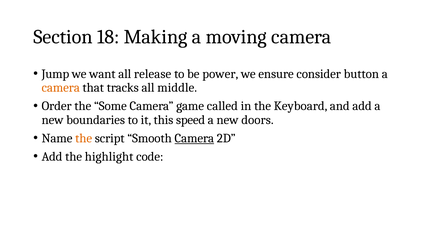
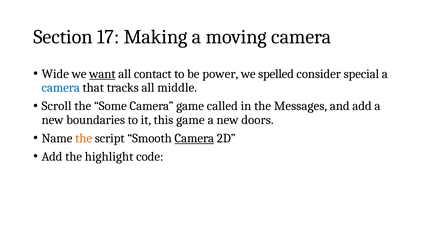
18: 18 -> 17 (108, 37)
Jump: Jump -> Wide (55, 74)
want underline: none -> present (102, 74)
release: release -> contact (153, 74)
ensure: ensure -> spelled (276, 74)
button: button -> special (361, 74)
camera colour: orange -> blue (61, 88)
Order: Order -> Scroll (57, 106)
Keyboard: Keyboard -> Messages (301, 106)
this speed: speed -> game (190, 120)
